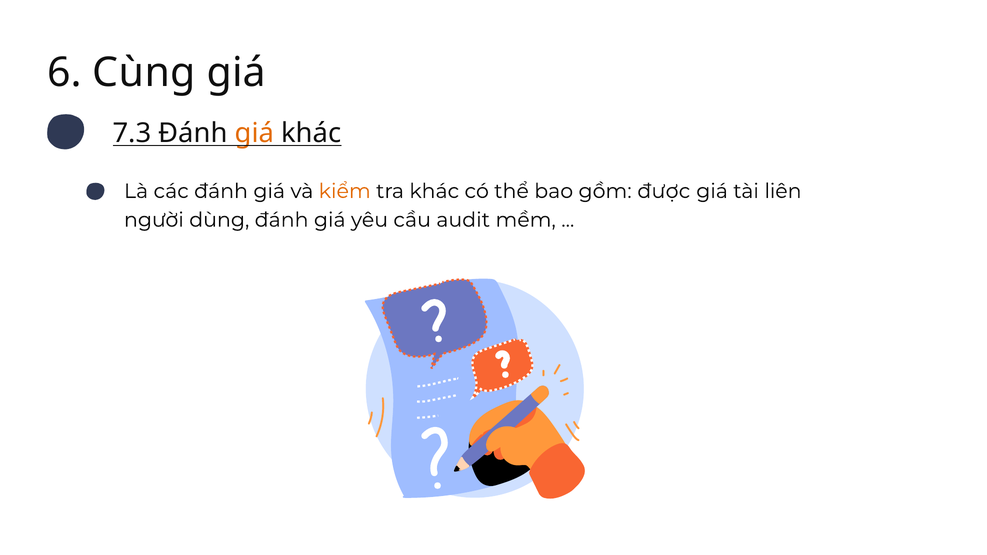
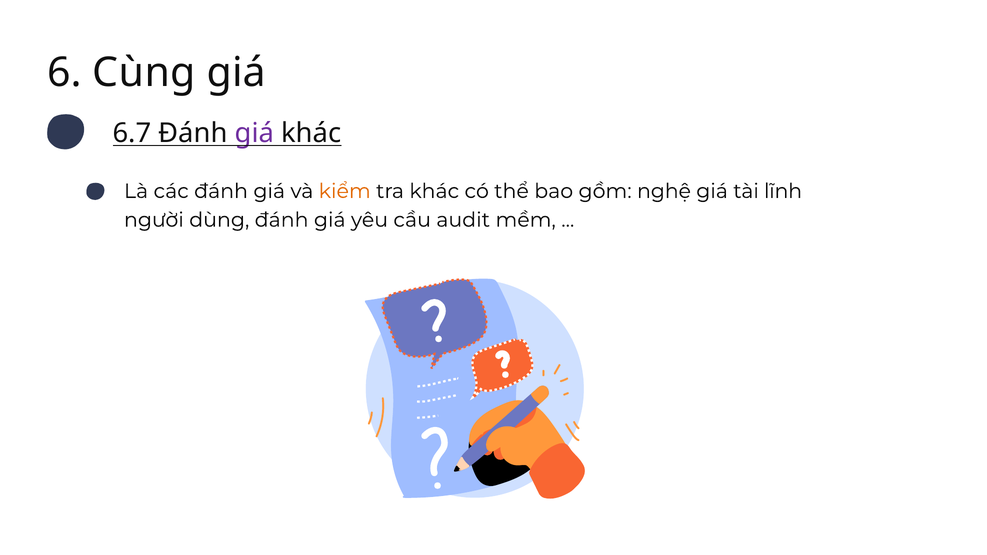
7.3: 7.3 -> 6.7 (132, 133)
giá colour: orange -> purple (254, 133)
được: được -> nghệ (664, 191)
liên: liên -> lĩnh (783, 191)
